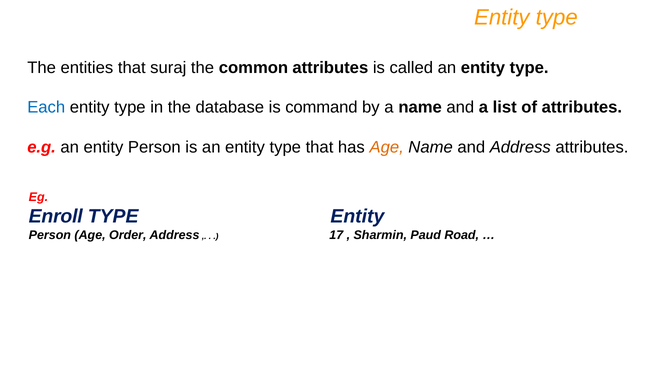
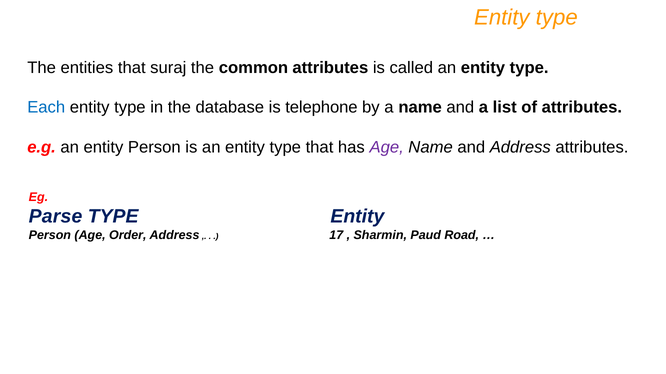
command: command -> telephone (321, 108)
Age colour: orange -> purple (387, 148)
Enroll: Enroll -> Parse (56, 217)
